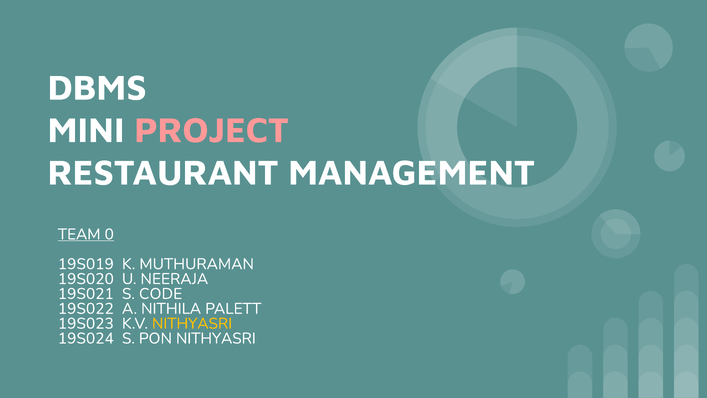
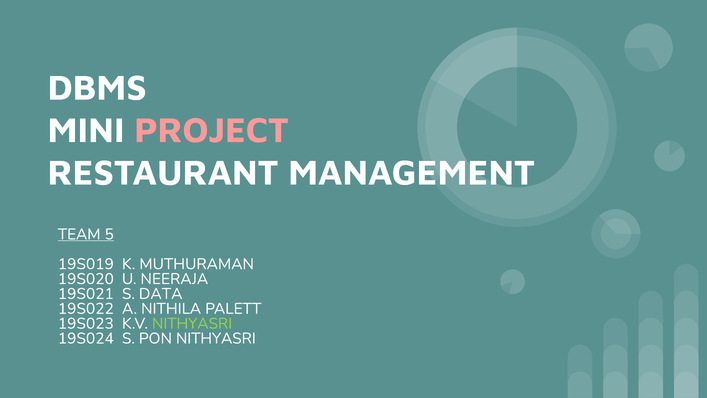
0: 0 -> 5 (109, 234)
CODE: CODE -> DATA (161, 294)
NITHYASRI colour: yellow -> light green (192, 323)
